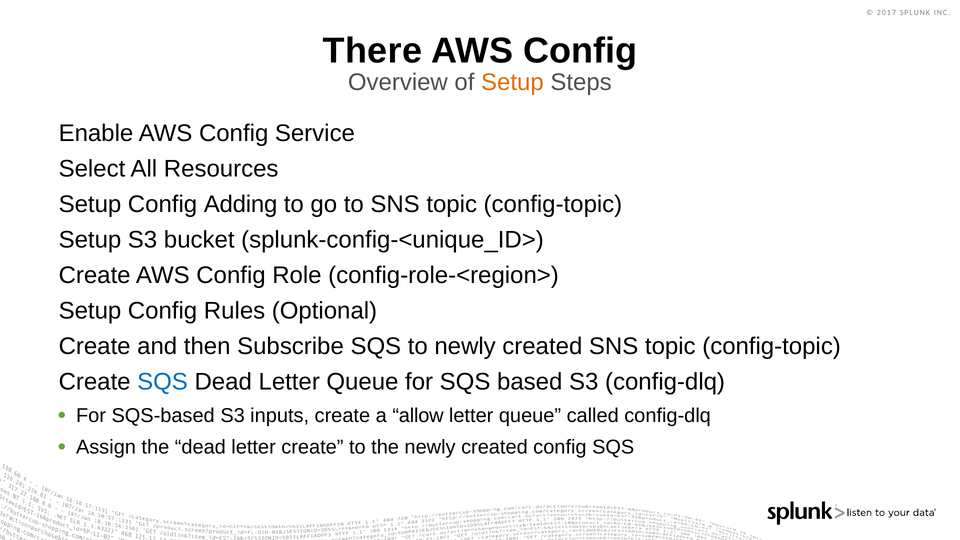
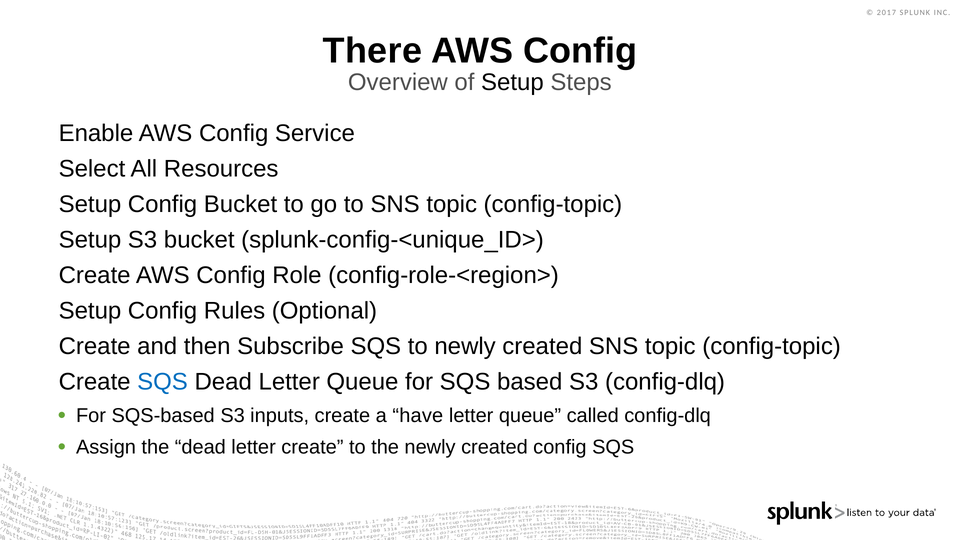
Setup colour: orange -> black (512, 83)
Config Adding: Adding -> Bucket (240, 204)
allow: allow -> have (418, 416)
